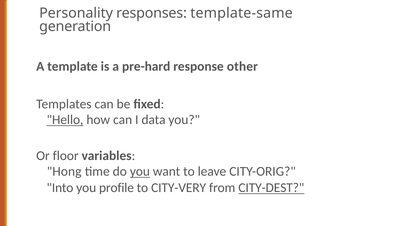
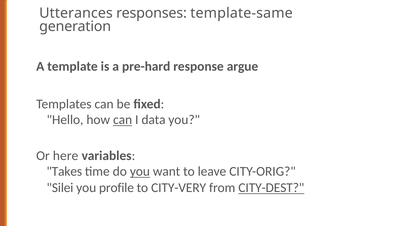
Personality: Personality -> Utterances (76, 13)
other: other -> argue (242, 66)
Hello underline: present -> none (65, 120)
can underline: none -> present (123, 120)
floor: floor -> here (66, 156)
Hong: Hong -> Takes (64, 172)
Into: Into -> Silei (60, 188)
